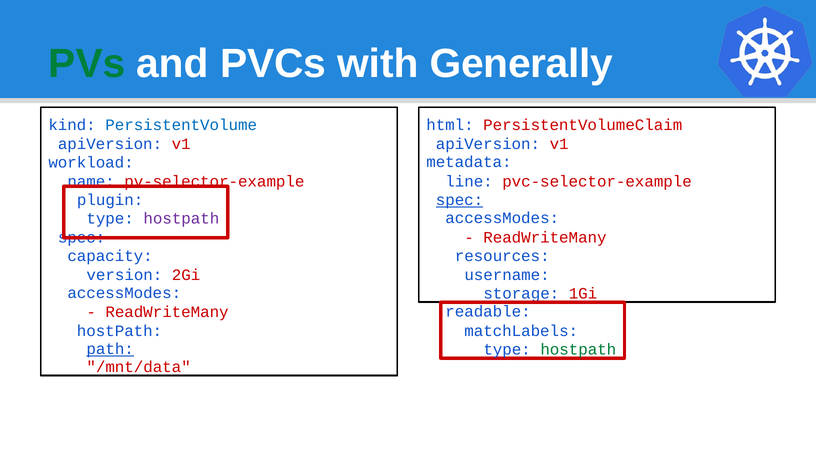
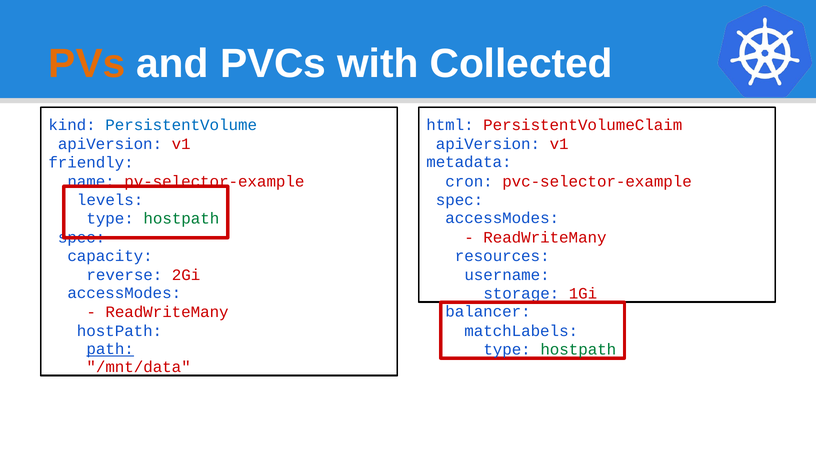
PVs colour: green -> orange (87, 64)
Generally: Generally -> Collected (521, 64)
workload: workload -> friendly (91, 163)
line: line -> cron (469, 181)
plugin: plugin -> levels (110, 200)
spec underline: present -> none (460, 200)
hostpath colour: purple -> green (181, 219)
version: version -> reverse (124, 275)
readable: readable -> balancer (488, 312)
